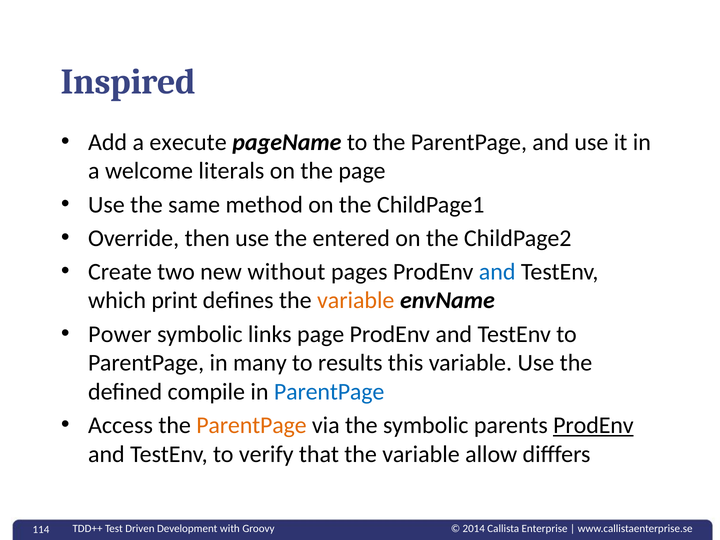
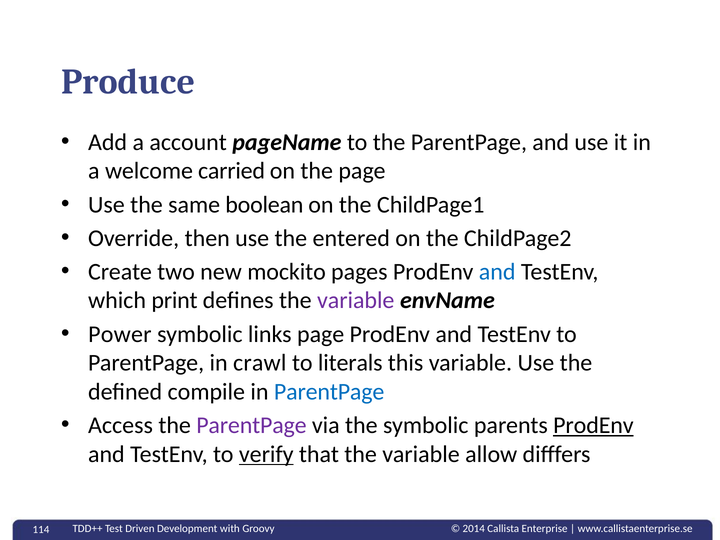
Inspired: Inspired -> Produce (128, 82)
execute: execute -> account (188, 142)
literals: literals -> carried (232, 171)
method: method -> boolean (264, 205)
without: without -> mockito (287, 272)
variable colour: orange -> purple (356, 301)
many: many -> crawl (260, 363)
results: results -> literals (350, 363)
ParentPage colour: orange -> purple (251, 425)
verify underline: none -> present (266, 454)
